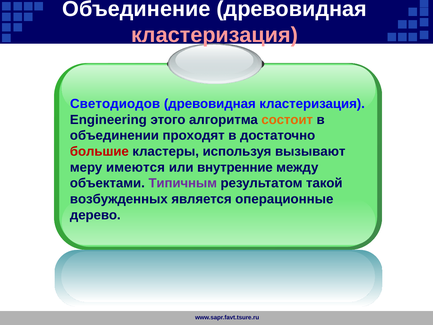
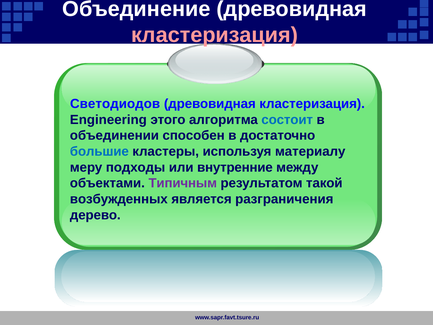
состоит colour: orange -> blue (287, 120)
проходят: проходят -> способен (194, 135)
большие colour: red -> blue (99, 151)
вызывают: вызывают -> материалу (310, 151)
имеются: имеются -> подходы (136, 167)
операционные: операционные -> разграничения (284, 199)
